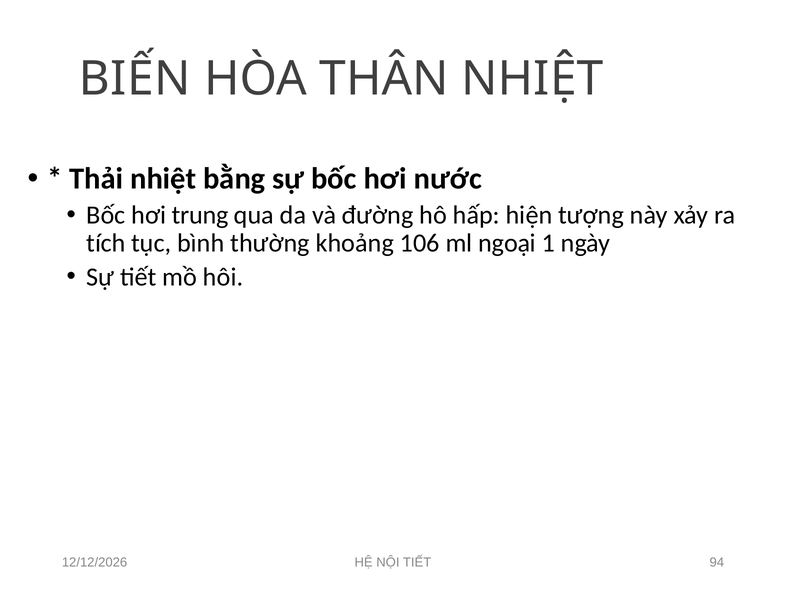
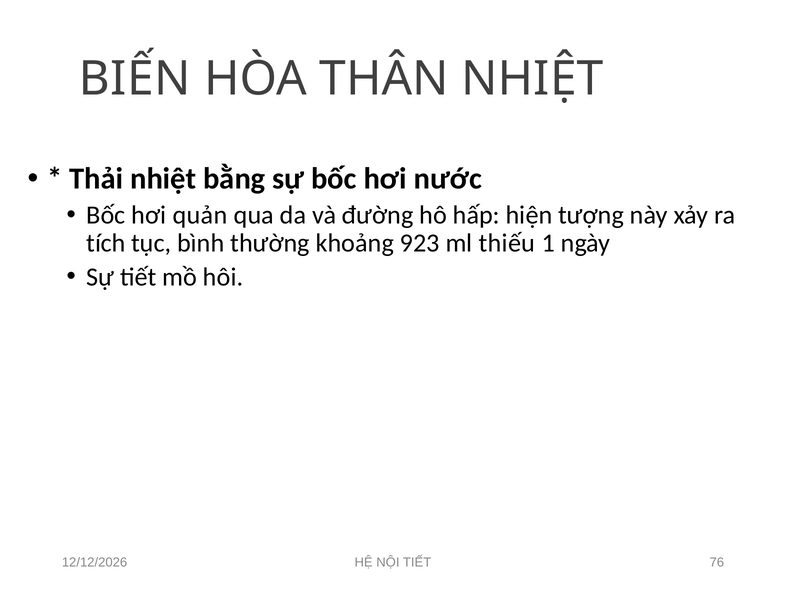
trung: trung -> quản (200, 215)
106: 106 -> 923 (420, 243)
ngoại: ngoại -> thiếu (507, 243)
94: 94 -> 76 (717, 563)
